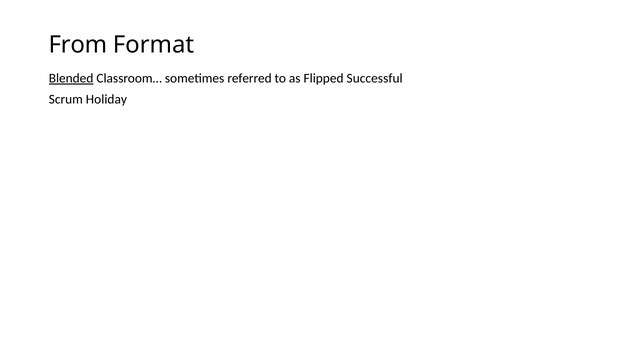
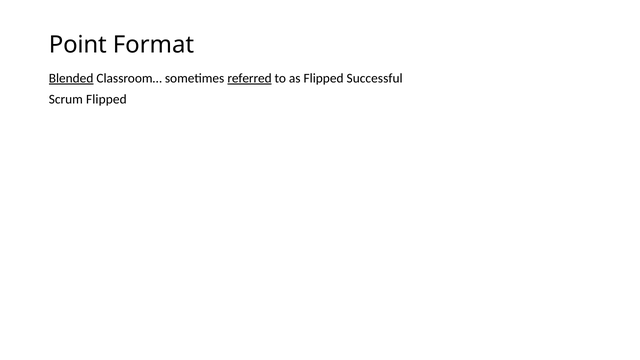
From: From -> Point (78, 45)
referred underline: none -> present (250, 78)
Scrum Holiday: Holiday -> Flipped (106, 99)
